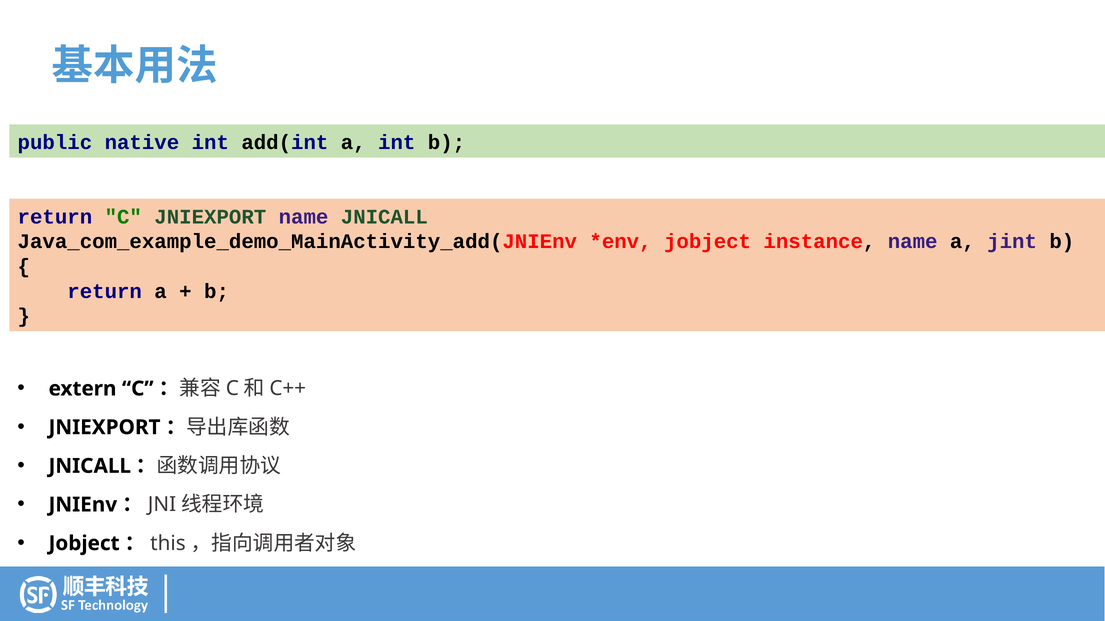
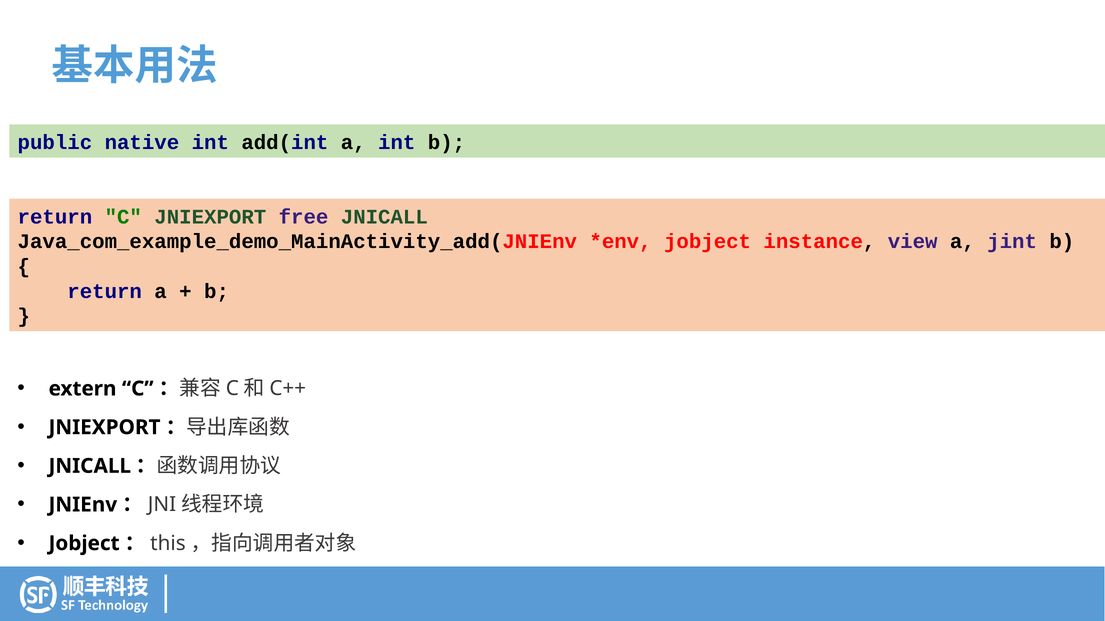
JNIEXPORT name: name -> free (304, 217)
instance name: name -> view (913, 242)
